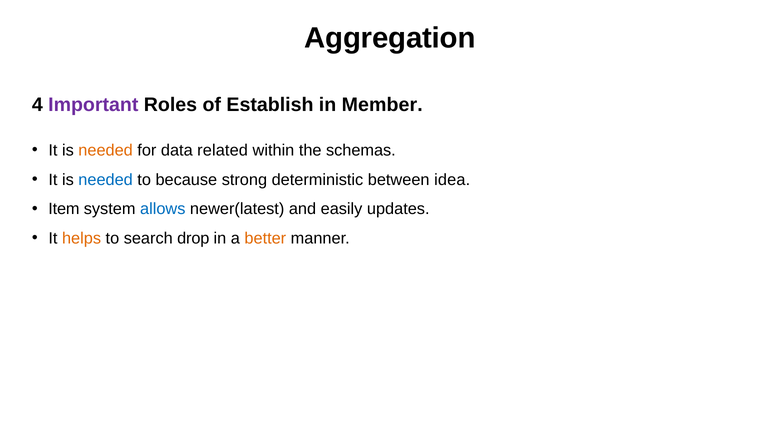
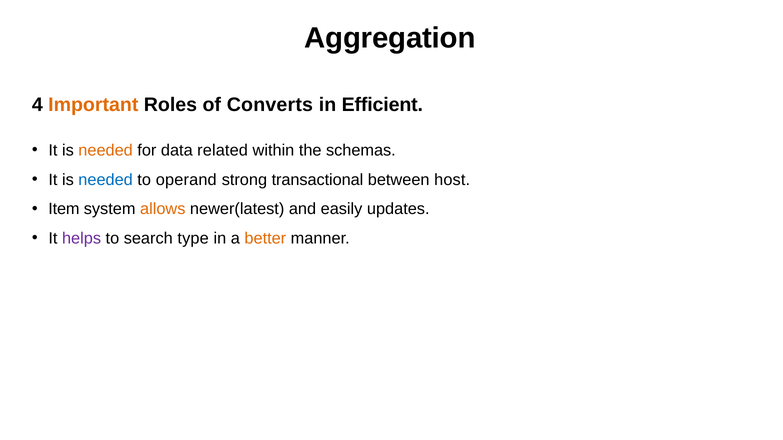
Important colour: purple -> orange (93, 105)
Establish: Establish -> Converts (270, 105)
Member: Member -> Efficient (382, 105)
because: because -> operand (186, 180)
deterministic: deterministic -> transactional (317, 180)
idea: idea -> host (452, 180)
allows colour: blue -> orange (163, 209)
helps colour: orange -> purple (82, 239)
drop: drop -> type (193, 239)
